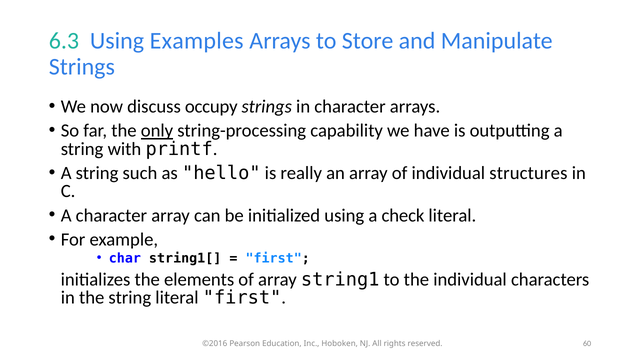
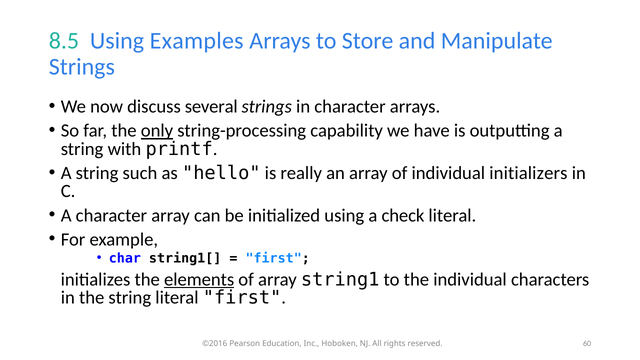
6.3: 6.3 -> 8.5 (64, 41)
occupy: occupy -> several (211, 107)
structures: structures -> initializers (528, 173)
elements underline: none -> present (199, 280)
